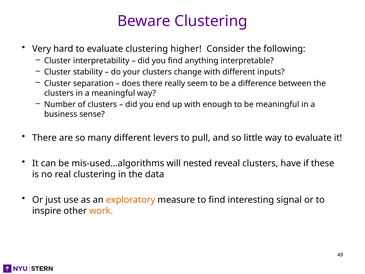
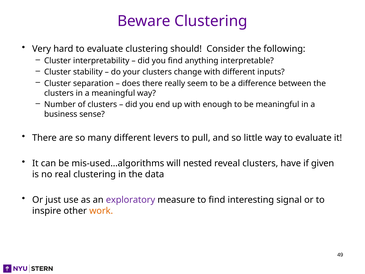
higher: higher -> should (186, 49)
these: these -> given (323, 163)
exploratory colour: orange -> purple (131, 200)
